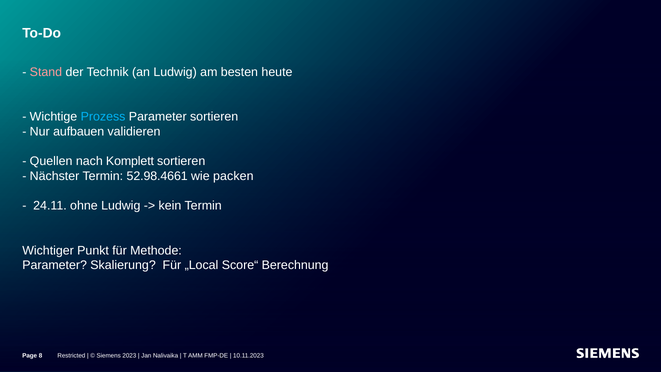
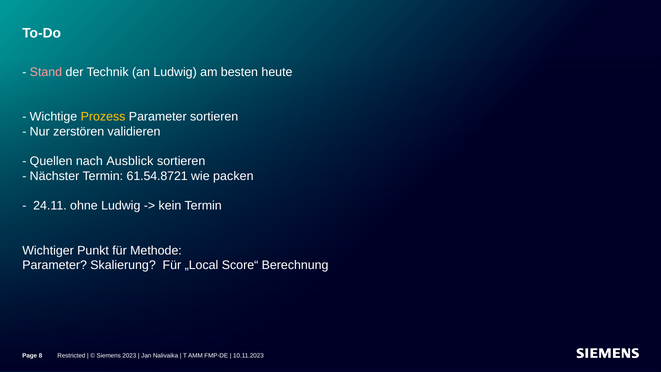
Prozess colour: light blue -> yellow (103, 117)
aufbauen: aufbauen -> zerstören (79, 131)
Komplett: Komplett -> Ausblick (130, 161)
52.98.4661: 52.98.4661 -> 61.54.8721 (157, 176)
